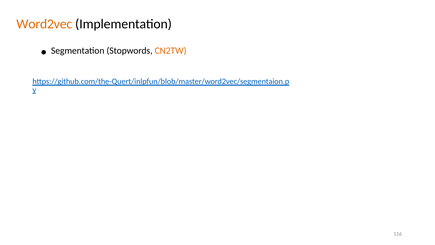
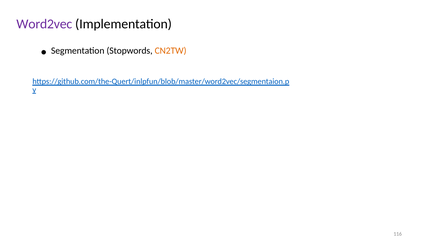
Word2vec colour: orange -> purple (44, 24)
